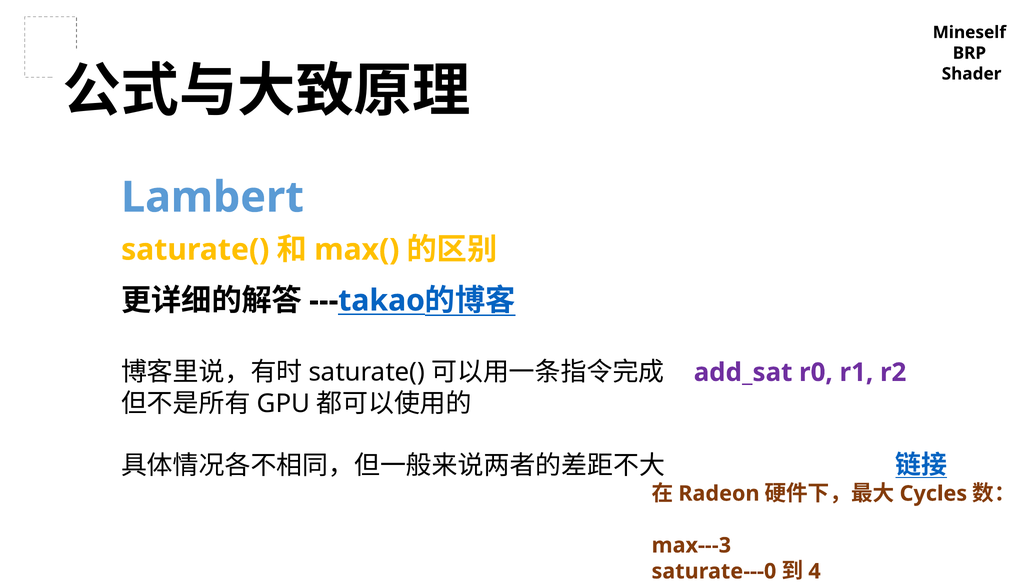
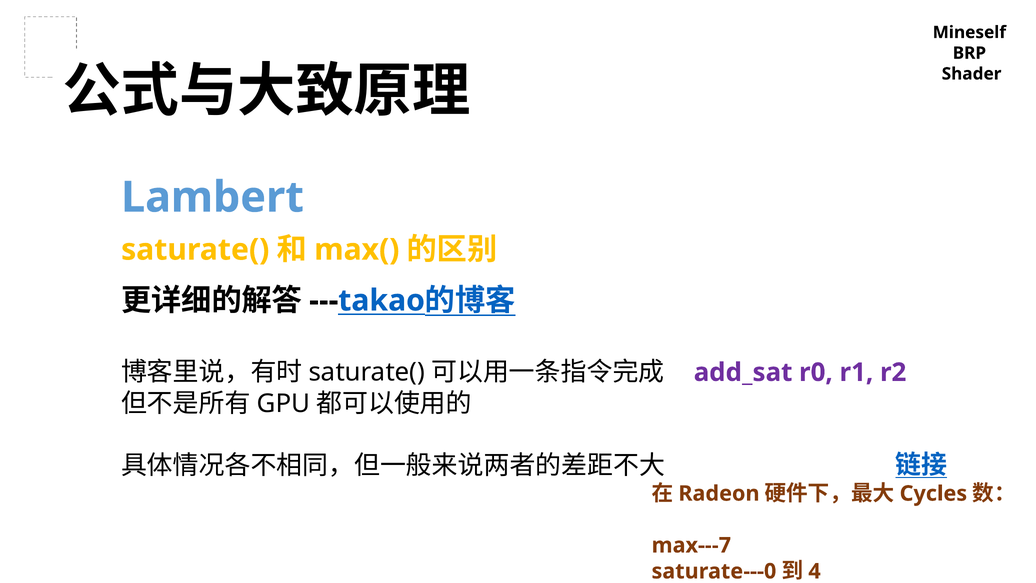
max---3: max---3 -> max---7 (691, 545)
